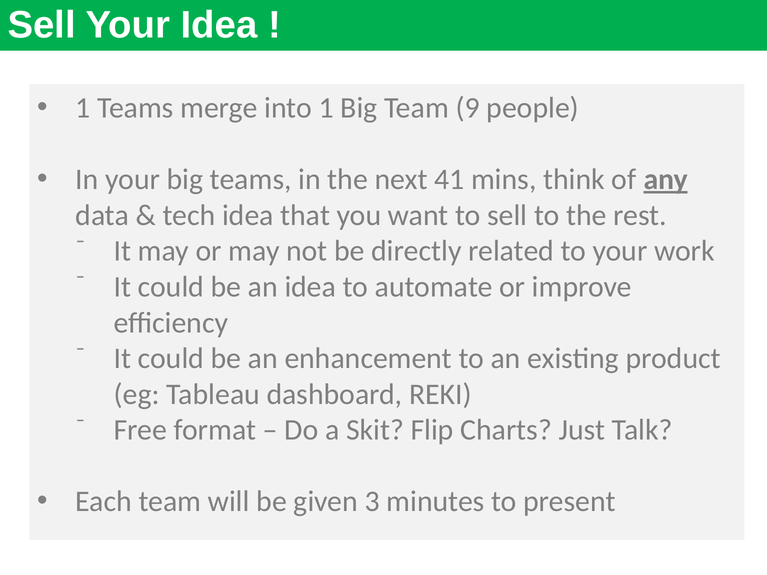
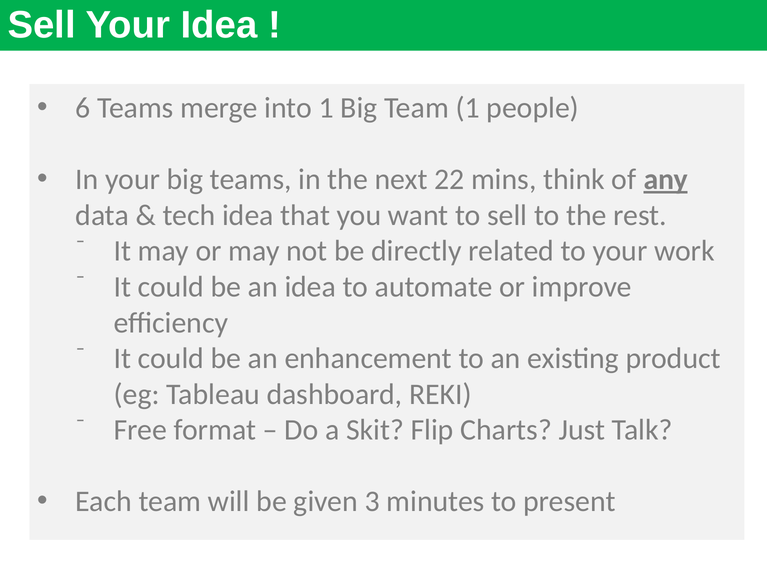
1: 1 -> 6 (83, 108)
Team 9: 9 -> 1 (468, 108)
41: 41 -> 22 (449, 180)
